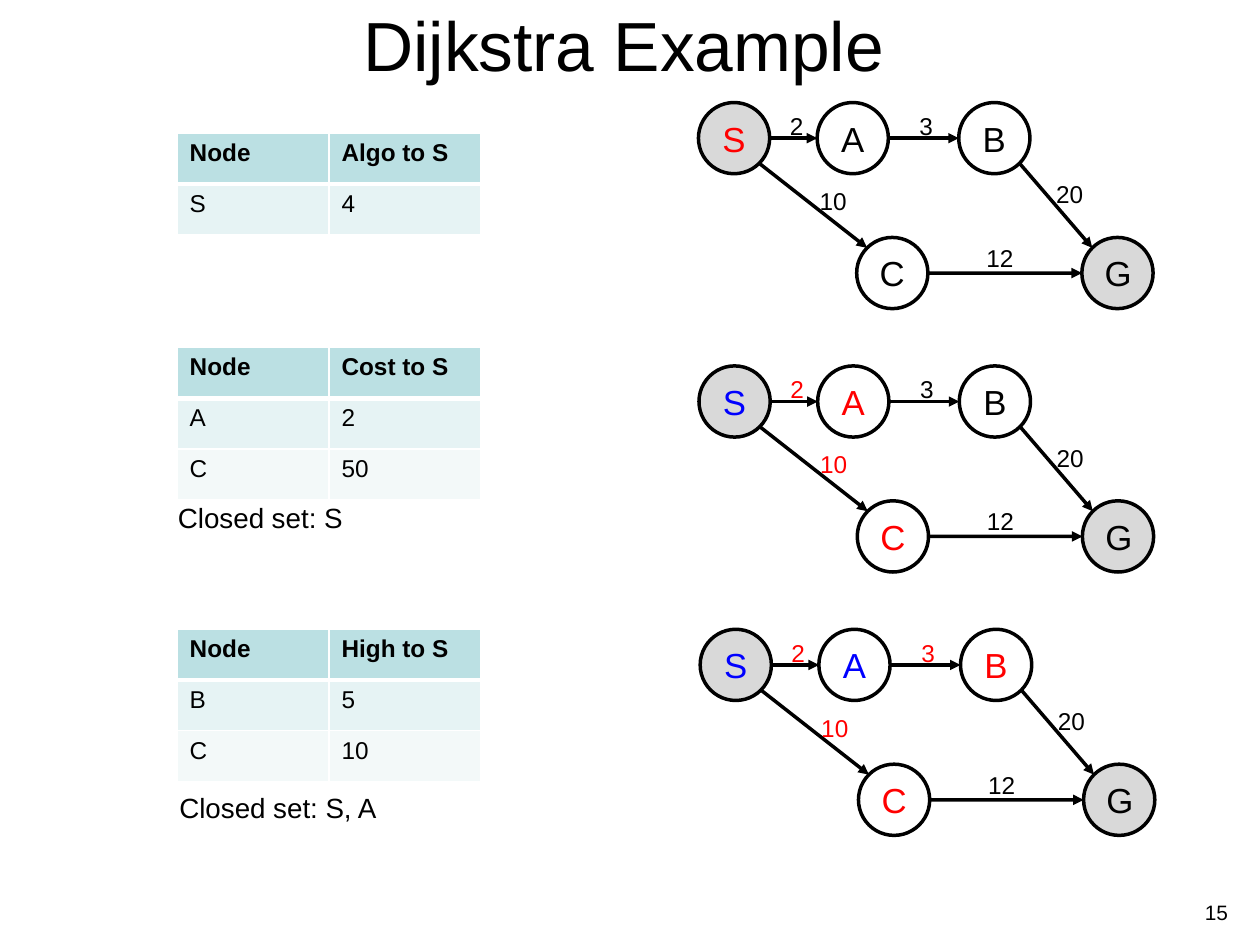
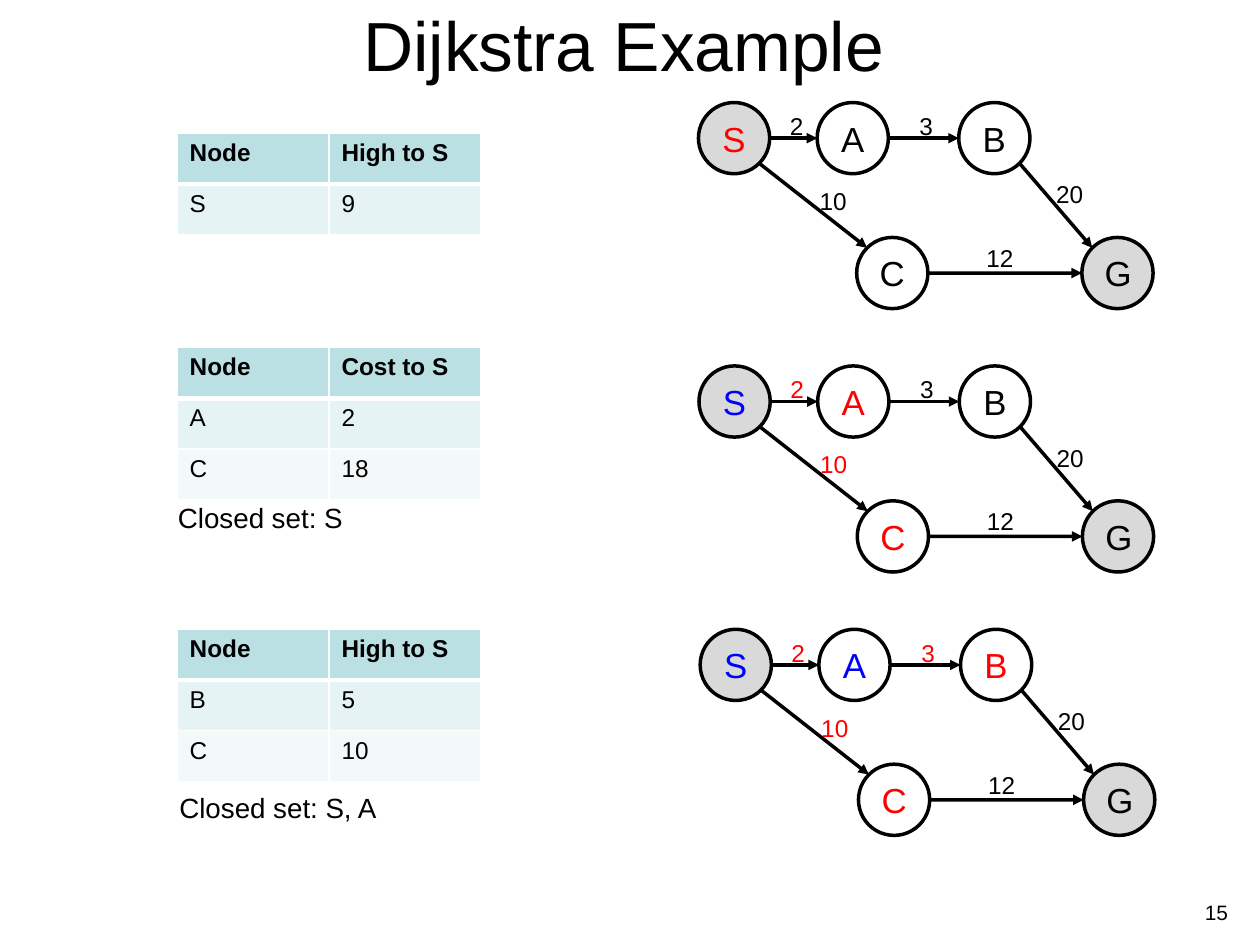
Algo: Algo -> High (369, 154)
4: 4 -> 9 (348, 204)
50: 50 -> 18 (355, 469)
